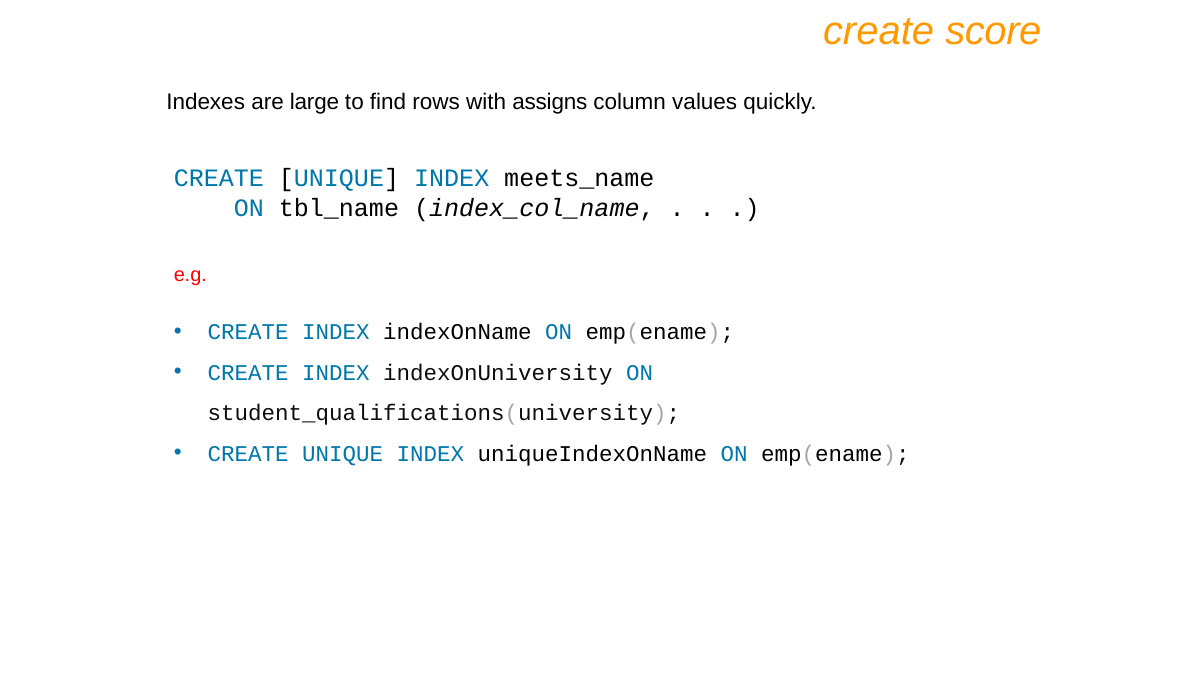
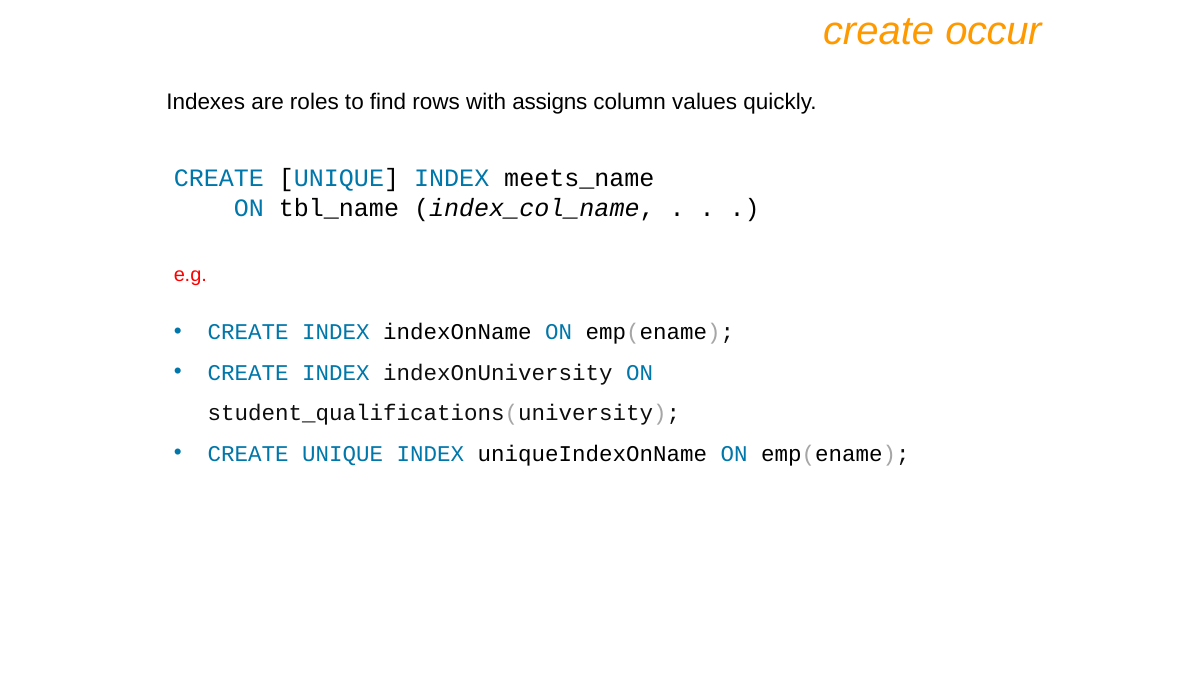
score: score -> occur (993, 31)
large: large -> roles (314, 102)
